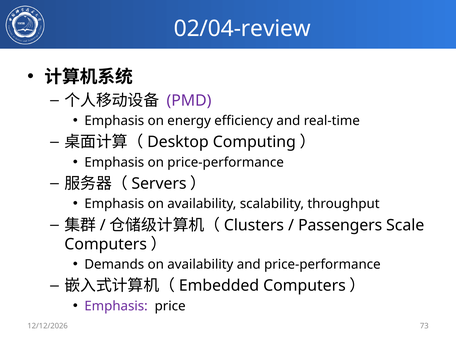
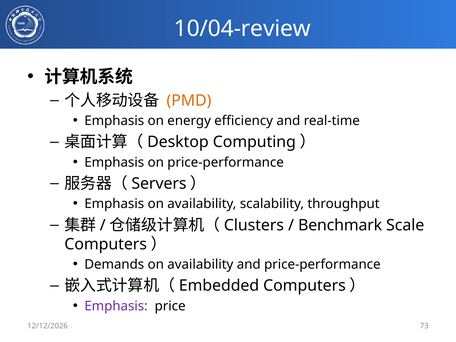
02/04-review: 02/04-review -> 10/04-review (242, 29)
PMD colour: purple -> orange (189, 100)
Passengers: Passengers -> Benchmark (340, 225)
